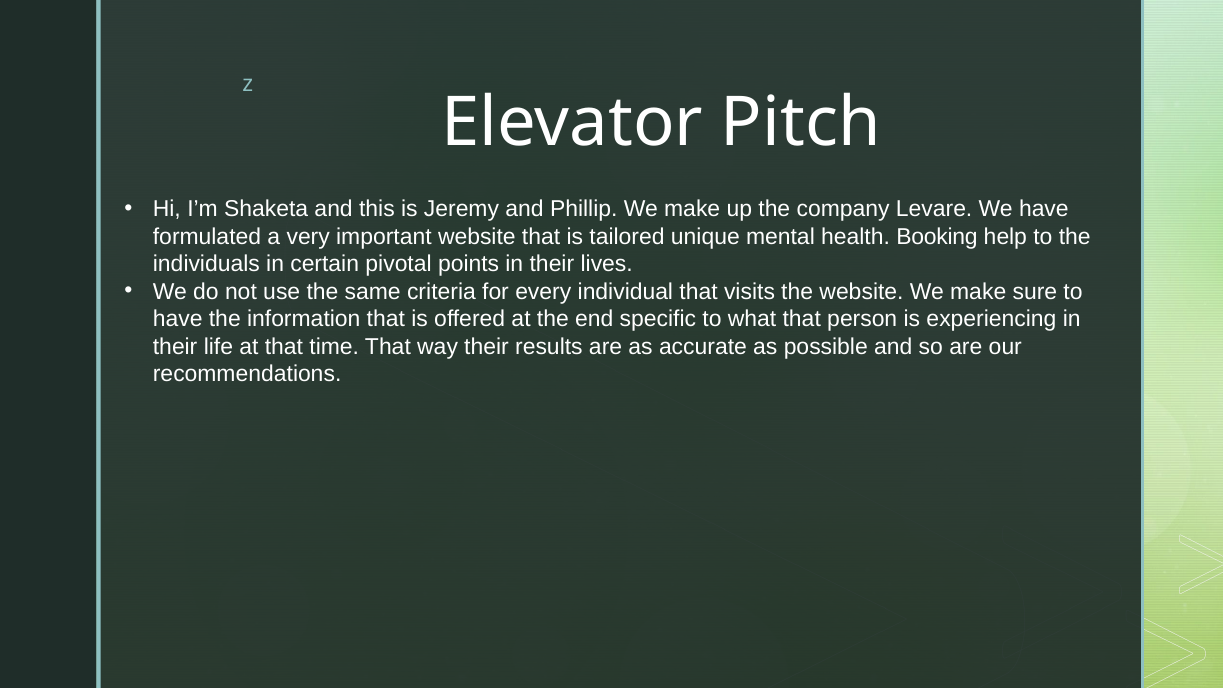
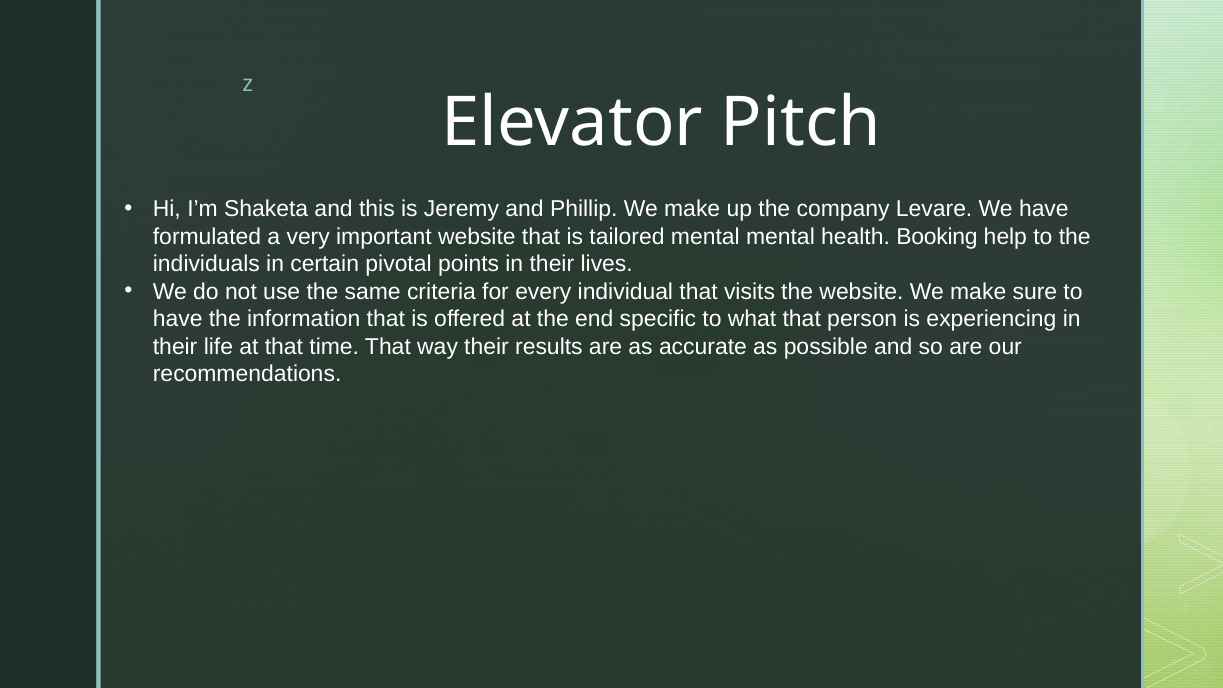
tailored unique: unique -> mental (705, 236)
